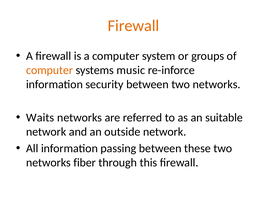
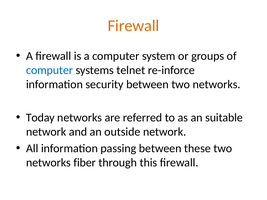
computer colour: orange -> blue (50, 70)
music: music -> telnet (131, 70)
Waits: Waits -> Today (40, 118)
